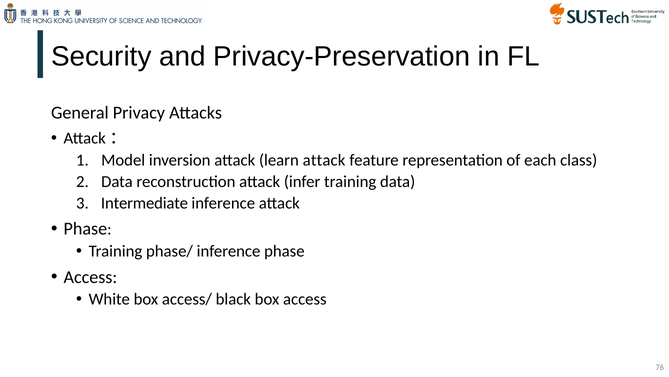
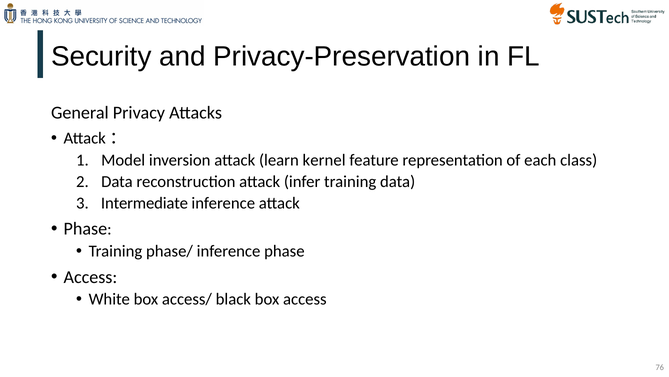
learn attack: attack -> kernel (324, 160)
